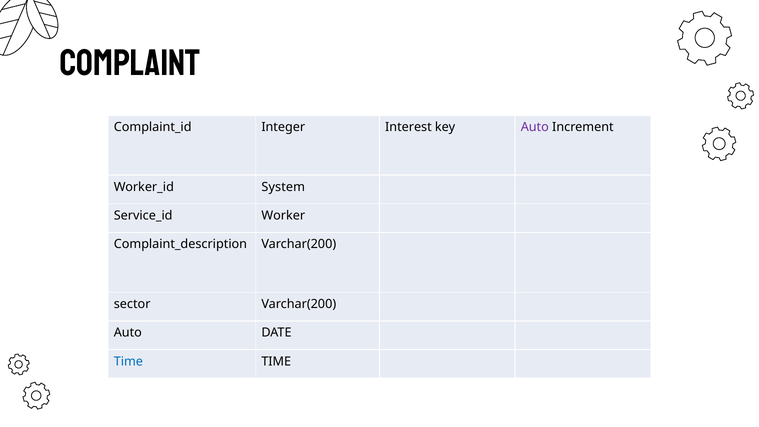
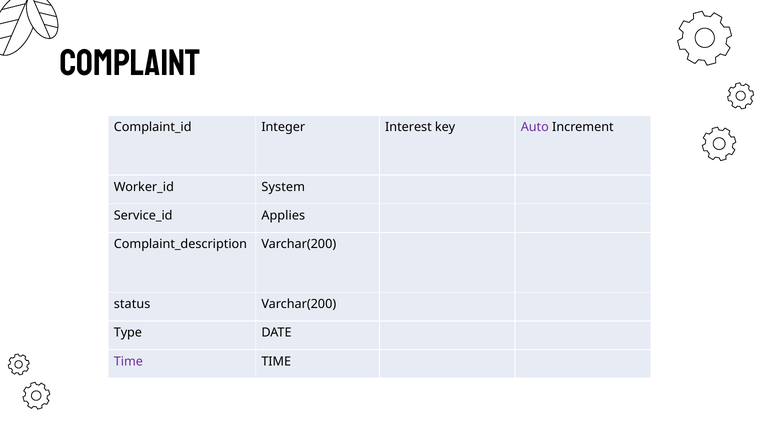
Worker: Worker -> Applies (283, 216)
sector: sector -> status (132, 304)
Auto: Auto -> Type (128, 333)
Time colour: blue -> purple (128, 361)
